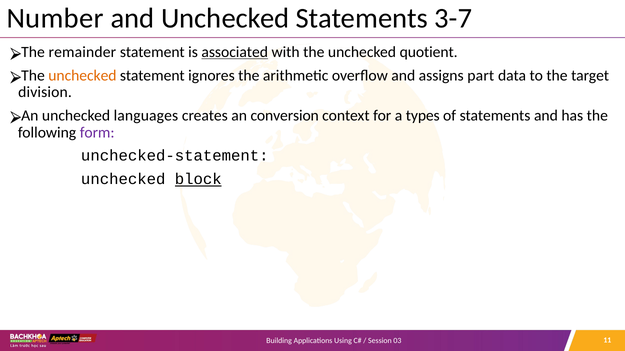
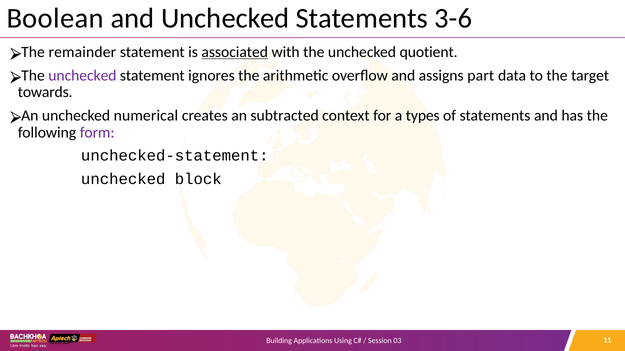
Number: Number -> Boolean (55, 18)
3-7: 3-7 -> 3-6 (453, 18)
unchecked colour: orange -> purple (82, 75)
division: division -> towards (45, 92)
languages: languages -> numerical (146, 116)
conversion: conversion -> subtracted (285, 116)
block underline: present -> none (198, 179)
